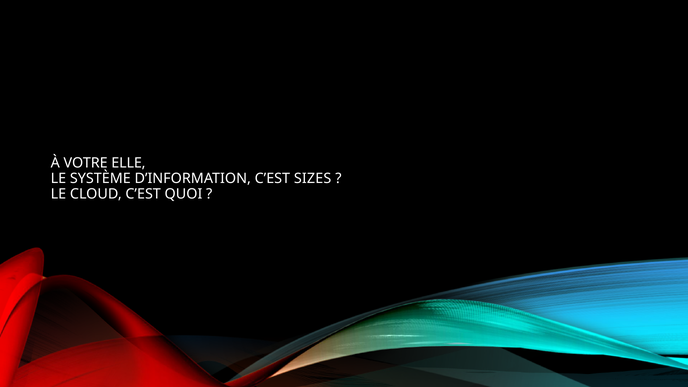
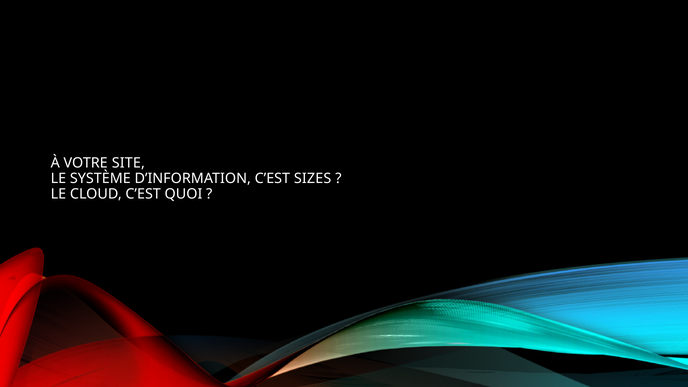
ELLE: ELLE -> SITE (128, 163)
